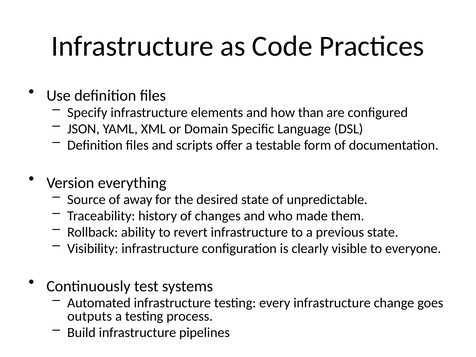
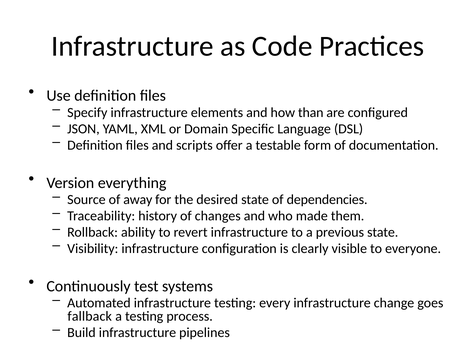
unpredictable: unpredictable -> dependencies (327, 200)
outputs: outputs -> fallback (90, 316)
